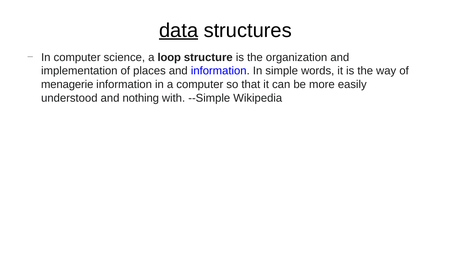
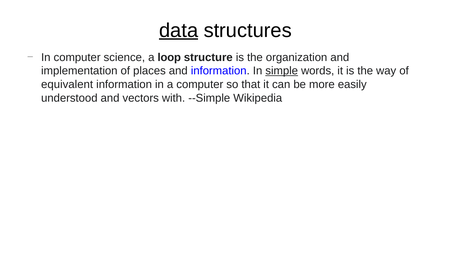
simple underline: none -> present (282, 71)
menagerie: menagerie -> equivalent (67, 84)
nothing: nothing -> vectors (141, 98)
